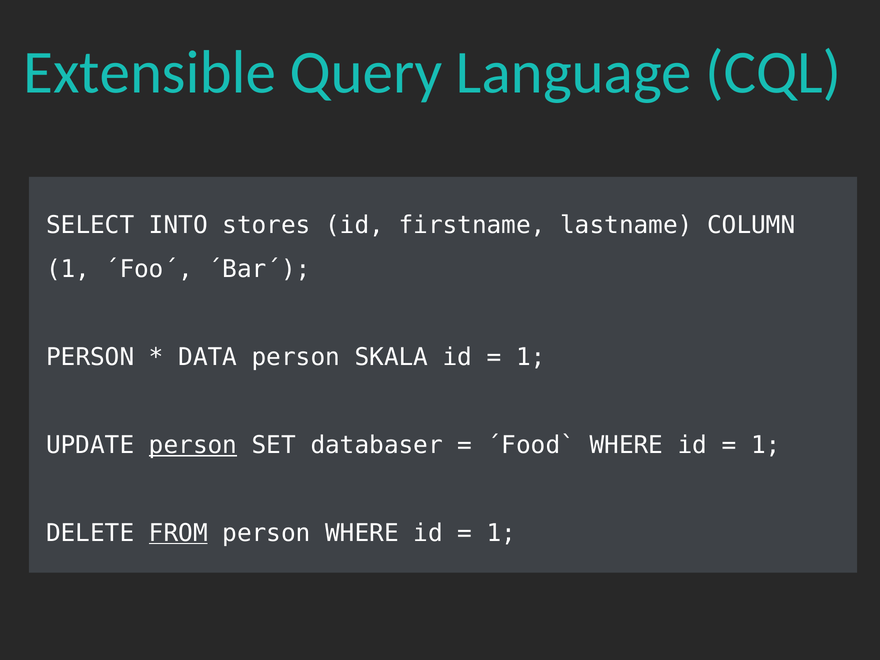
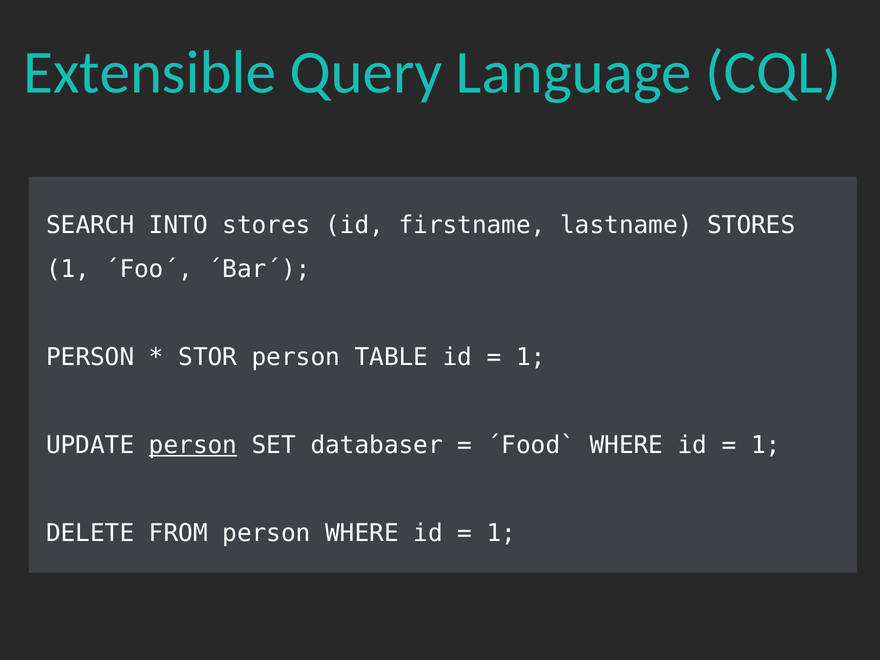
SELECT: SELECT -> SEARCH (90, 225)
lastname COLUMN: COLUMN -> STORES (751, 225)
DATA: DATA -> STOR (208, 357)
SKALA: SKALA -> TABLE (391, 357)
FROM underline: present -> none (178, 533)
